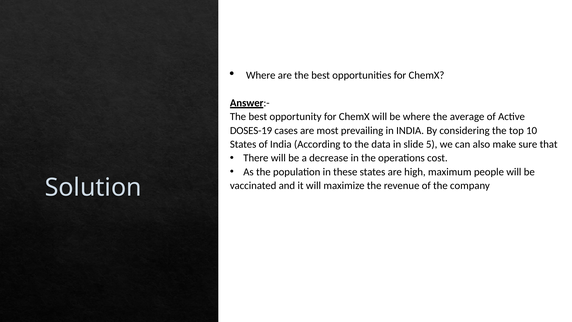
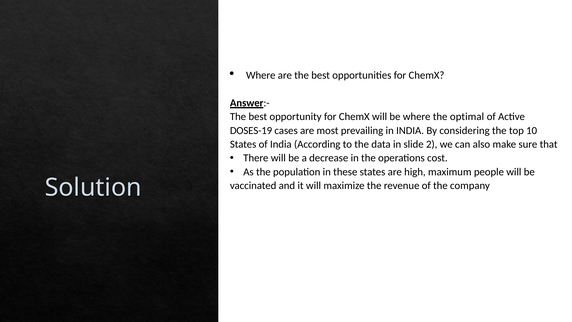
average: average -> optimal (467, 117)
5: 5 -> 2 (432, 144)
